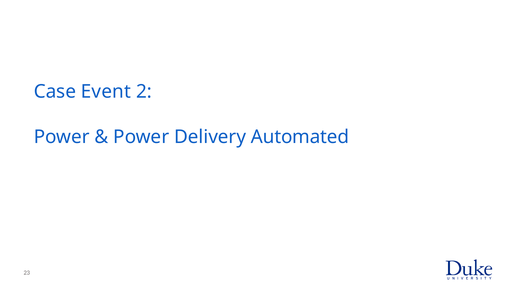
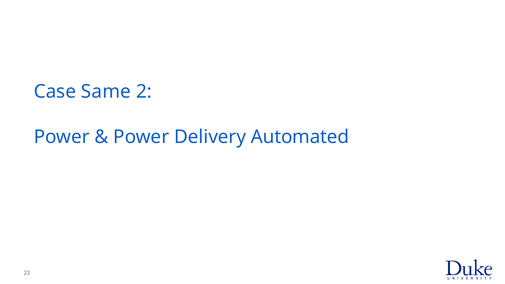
Event: Event -> Same (106, 92)
